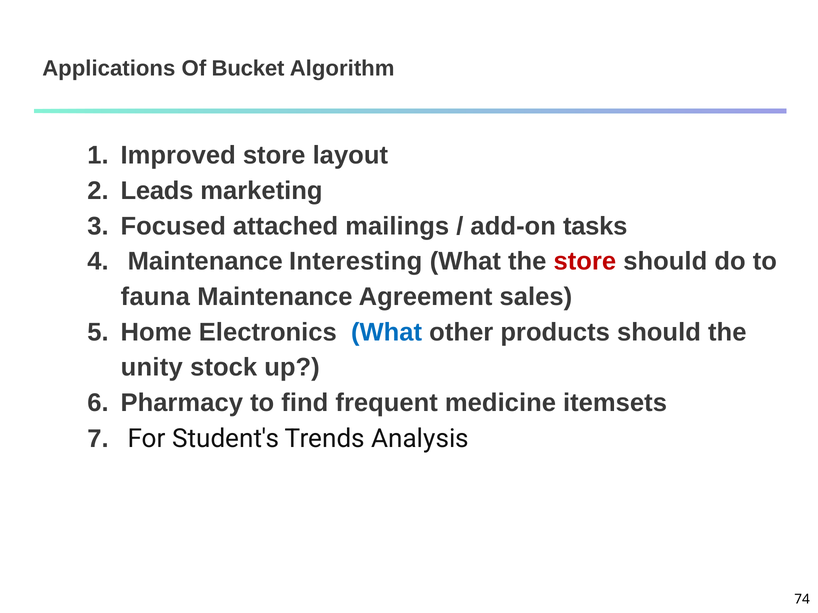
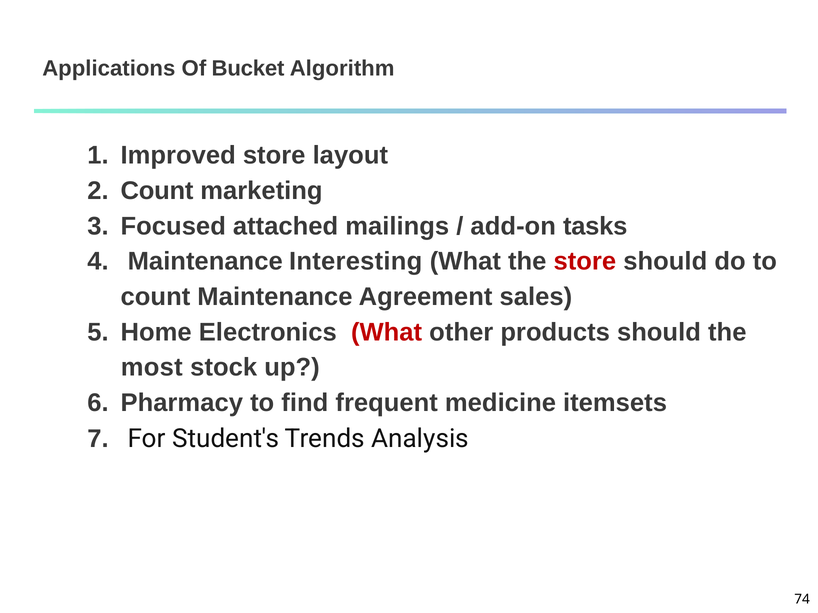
Leads: Leads -> Count (157, 191)
fauna: fauna -> count (155, 297)
What colour: blue -> red (387, 332)
unity: unity -> most (152, 368)
